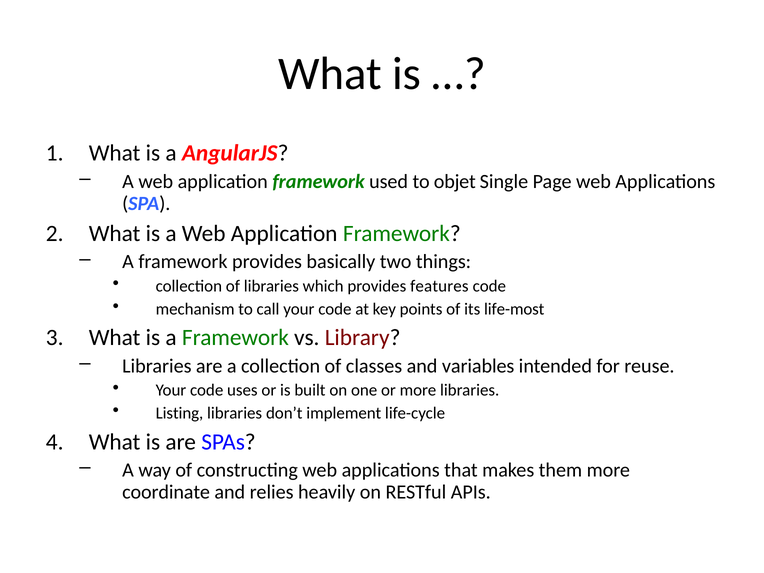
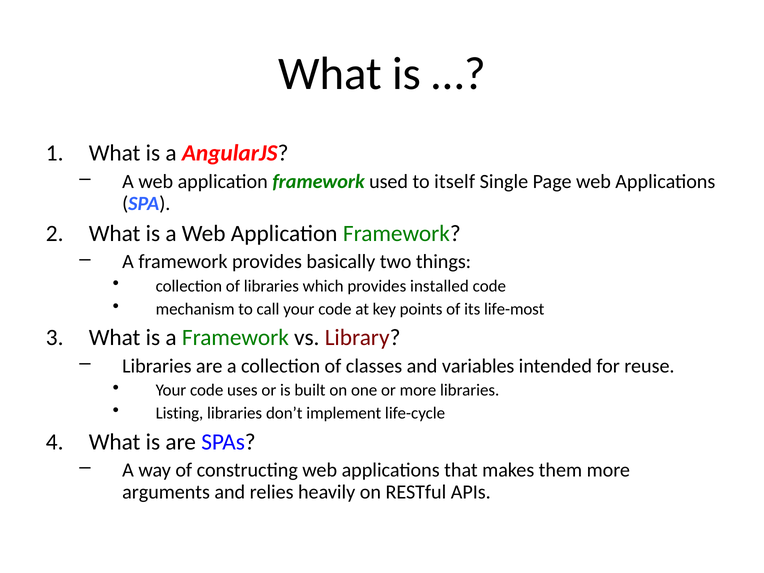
objet: objet -> itself (455, 182)
features: features -> installed (439, 286)
coordinate: coordinate -> arguments (166, 492)
